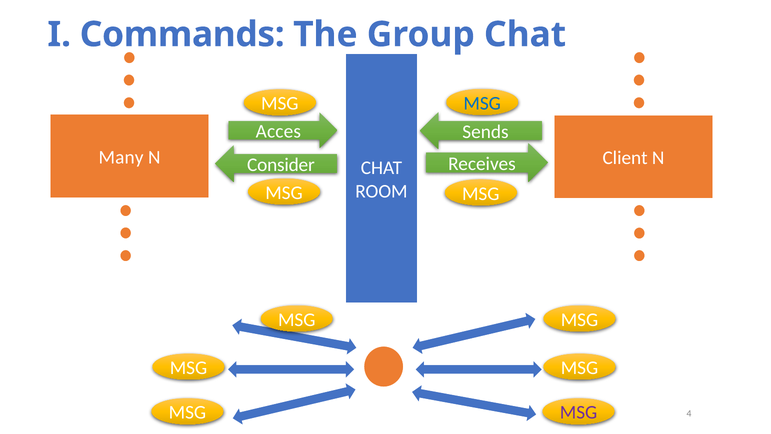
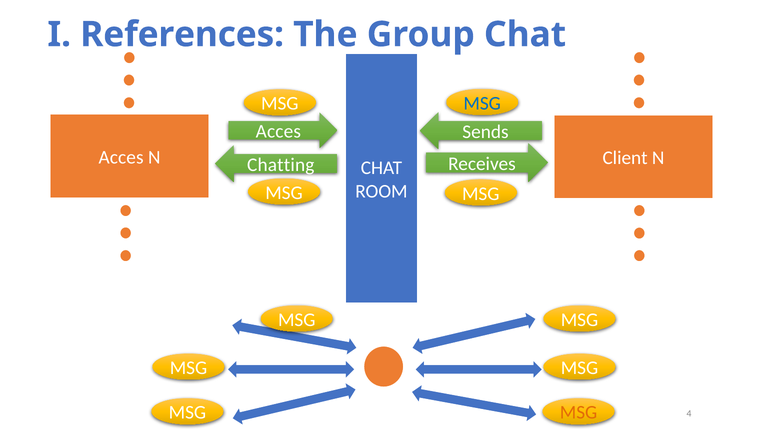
Commands: Commands -> References (182, 34)
Many: Many -> Acces (121, 157)
Consider: Consider -> Chatting (281, 165)
MSG colour: purple -> orange (579, 412)
